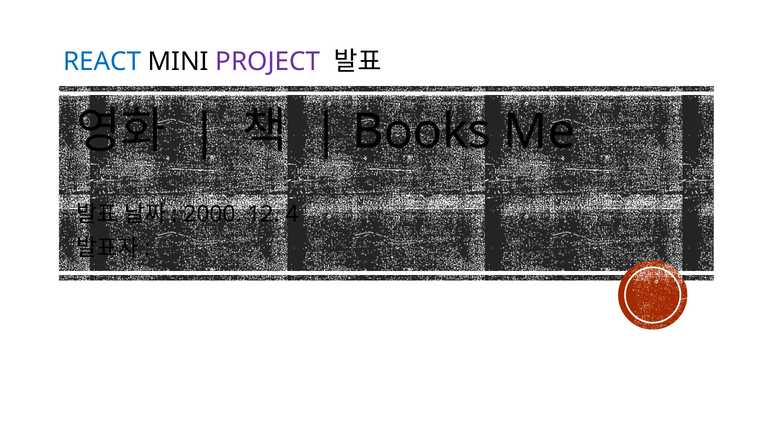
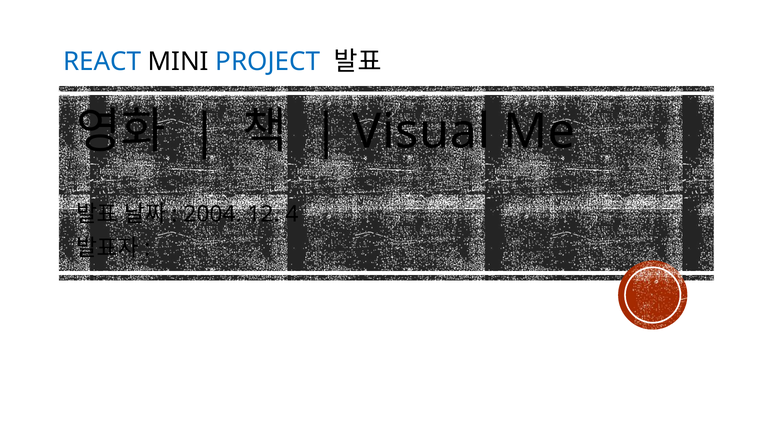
PROJECT colour: purple -> blue (268, 62)
Books: Books -> Visual (421, 132)
2000: 2000 -> 2004 (213, 214)
